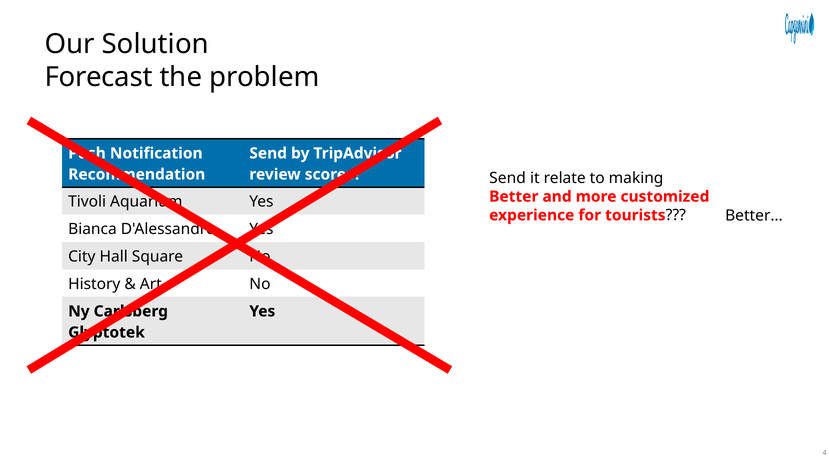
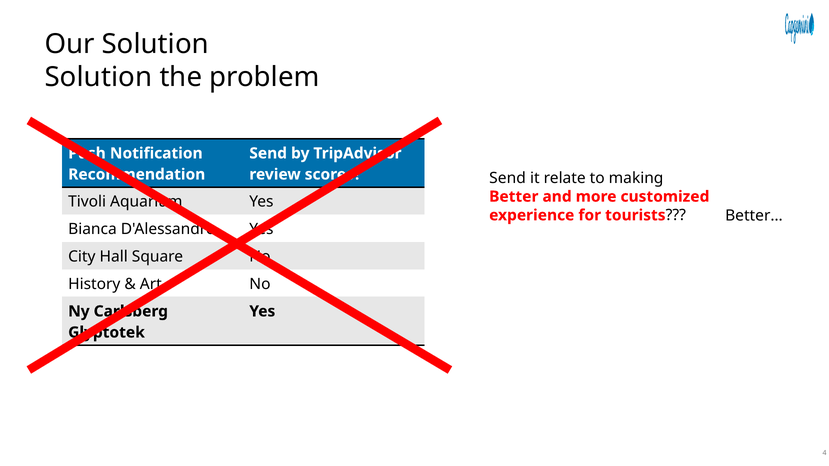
Forecast: Forecast -> Solution (98, 77)
